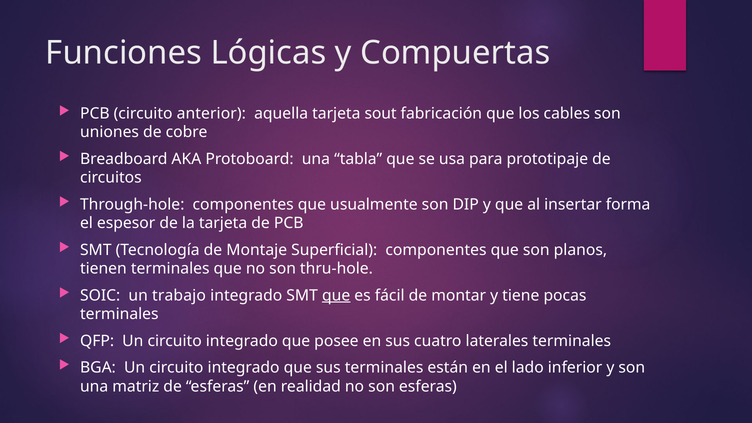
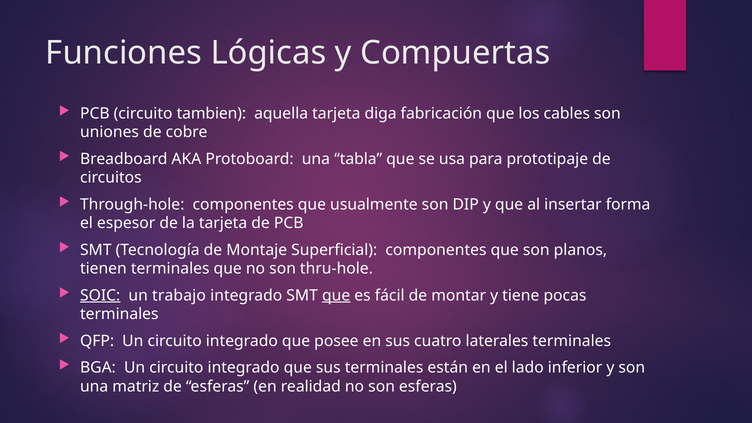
anterior: anterior -> tambien (211, 113)
sout: sout -> diga (381, 113)
SOIC underline: none -> present (100, 295)
